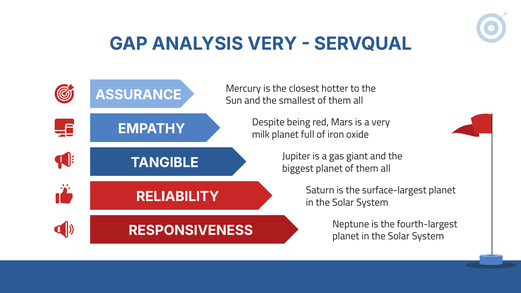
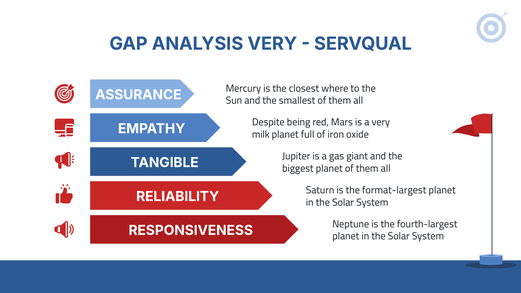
hotter: hotter -> where (335, 88)
surface-largest: surface-largest -> format-largest (394, 190)
